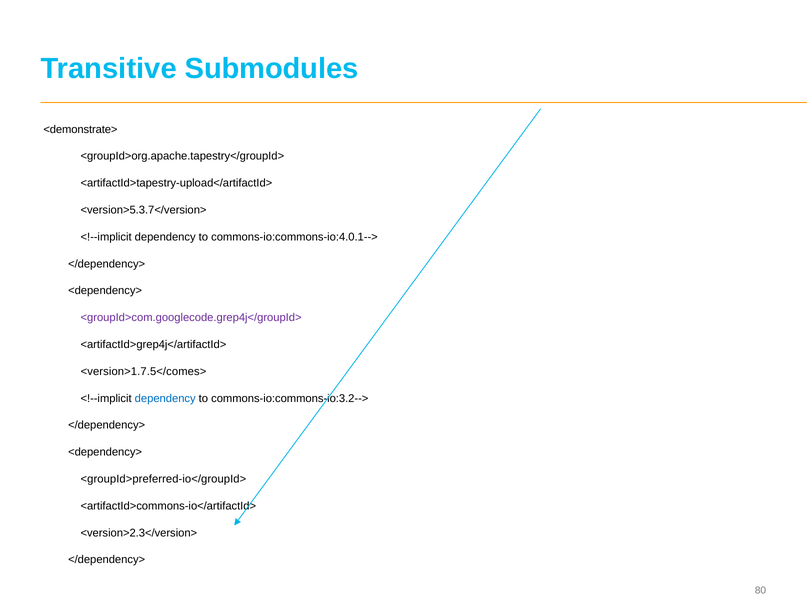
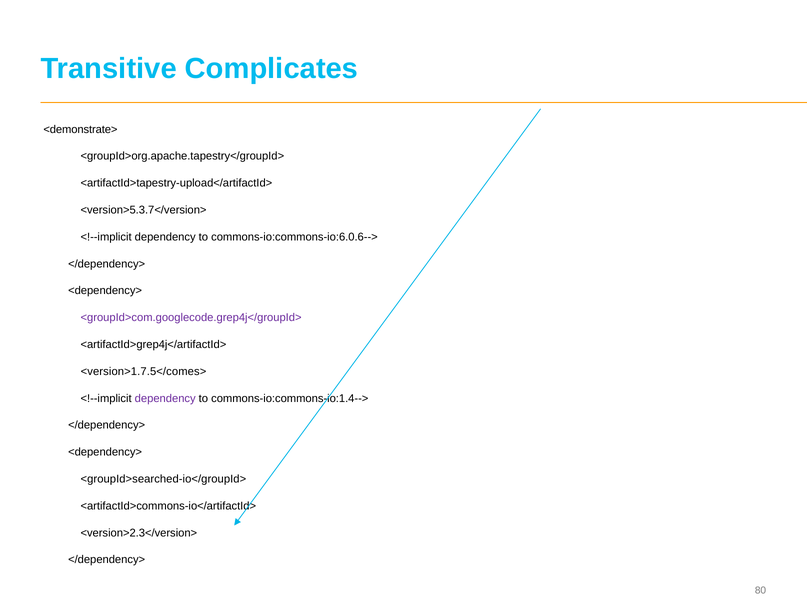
Submodules: Submodules -> Complicates (271, 69)
commons-io:commons-io:4.0.1-->: commons-io:commons-io:4.0.1--> -> commons-io:commons-io:6.0.6--> (294, 237)
dependency colour: blue -> purple (165, 398)
commons-io:commons-io:3.2-->: commons-io:commons-io:3.2--> -> commons-io:commons-io:1.4--> (290, 398)
<groupId>preferred-io</groupId>: <groupId>preferred-io</groupId> -> <groupId>searched-io</groupId> (163, 479)
